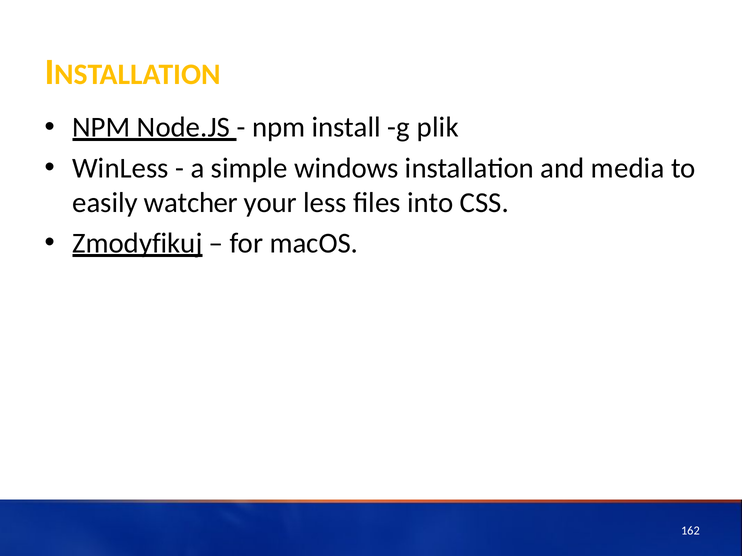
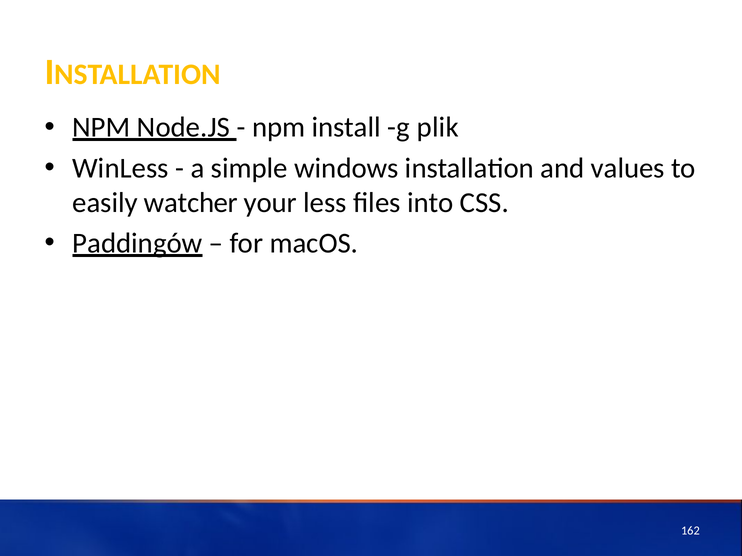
media: media -> values (628, 168)
Zmodyfikuj: Zmodyfikuj -> Paddingów (137, 243)
